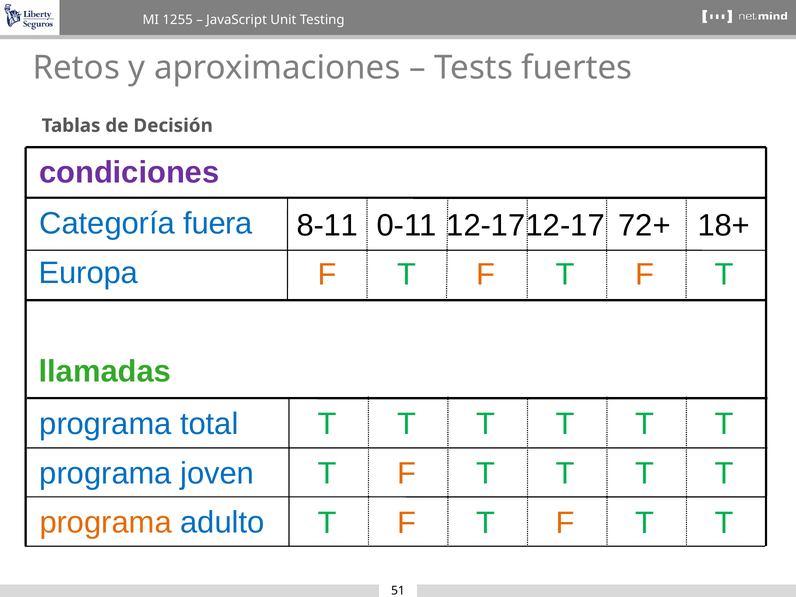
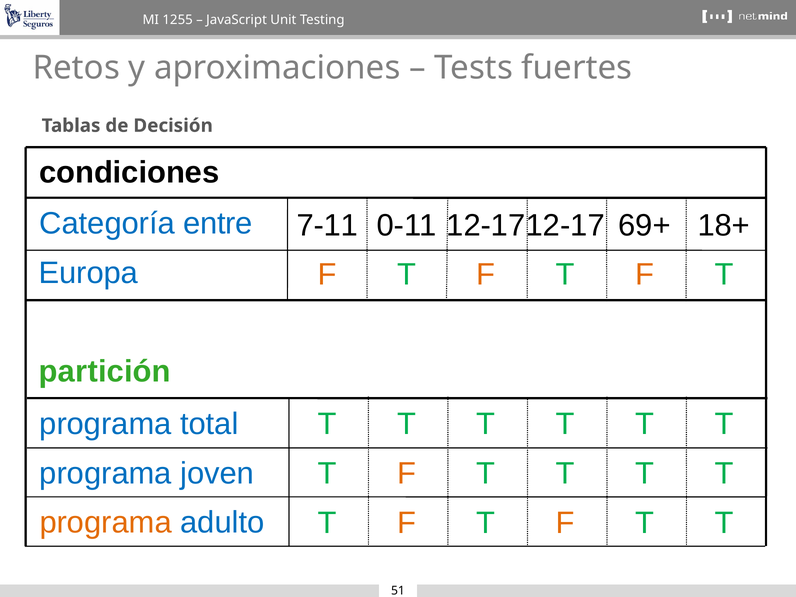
condiciones colour: purple -> black (129, 172)
fuera: fuera -> entre (218, 224)
8-11: 8-11 -> 7-11 (327, 225)
72+: 72+ -> 69+ (644, 225)
llamadas: llamadas -> partición (105, 372)
